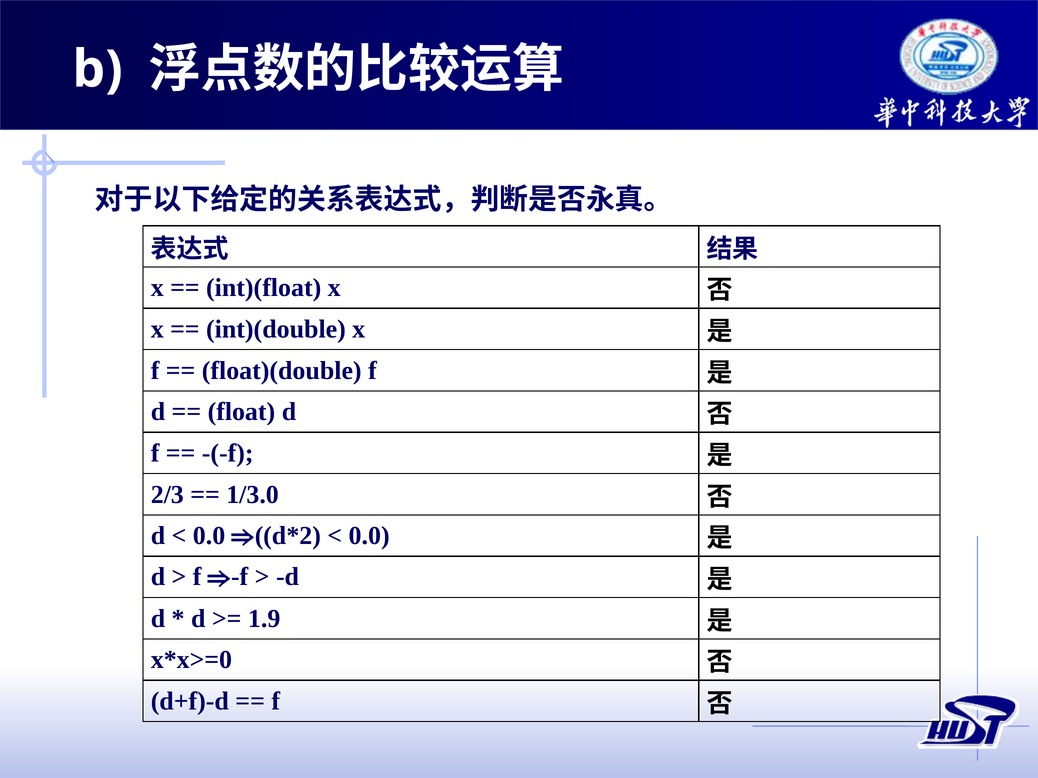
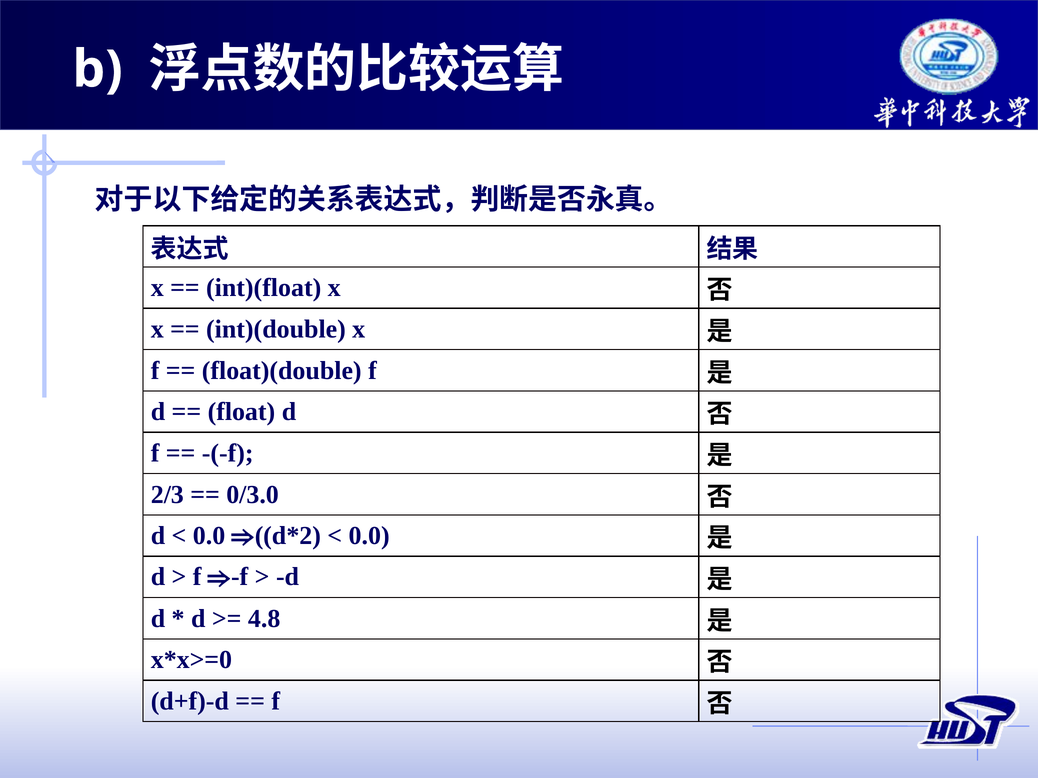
1/3.0: 1/3.0 -> 0/3.0 (253, 495)
1.9: 1.9 -> 4.8 (264, 619)
